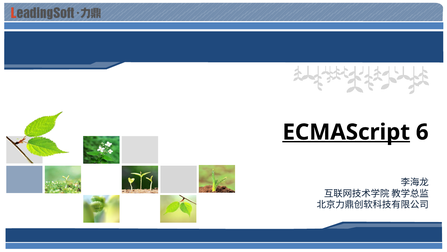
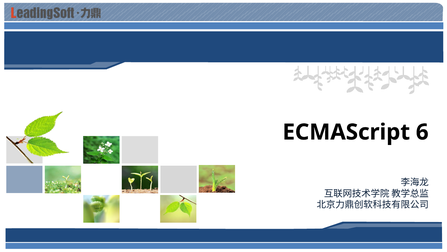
ECMAScript underline: present -> none (346, 132)
